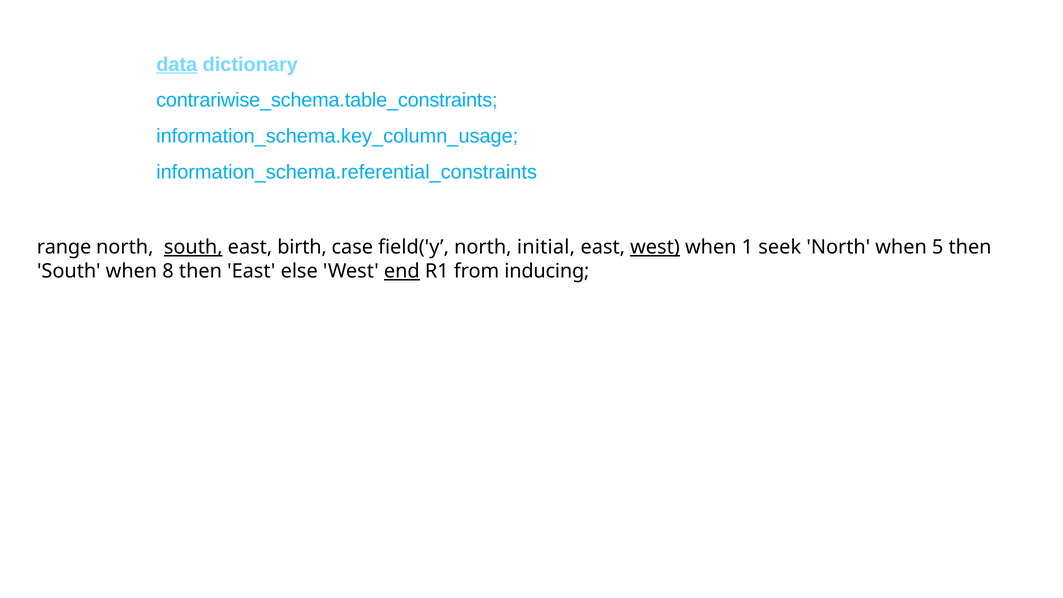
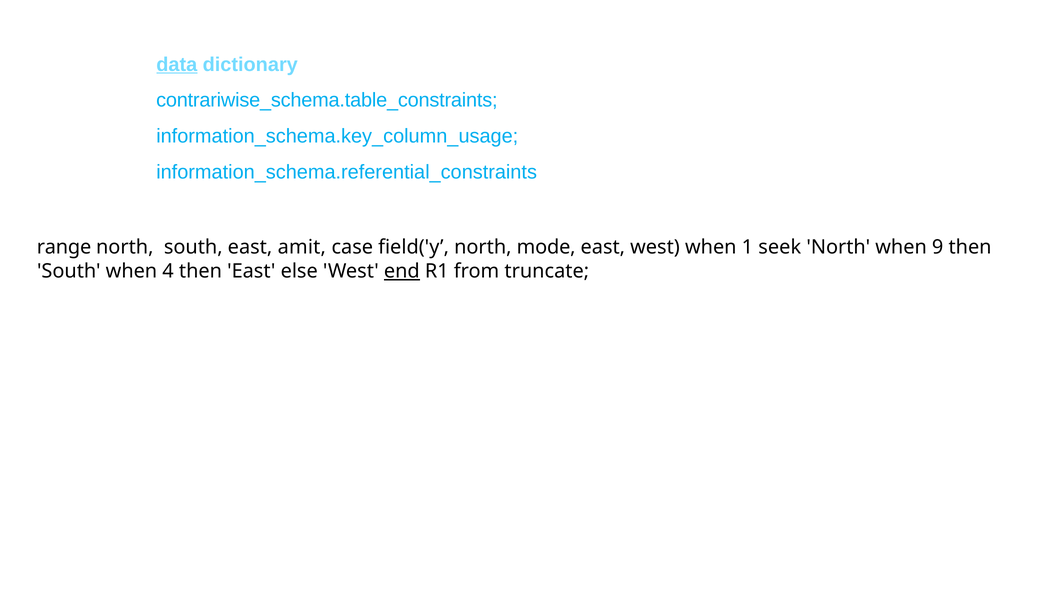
south underline: present -> none (193, 247)
birth: birth -> amit (302, 247)
initial: initial -> mode (546, 247)
west underline: present -> none (655, 247)
5: 5 -> 9 (938, 247)
8: 8 -> 4 (168, 271)
inducing: inducing -> truncate (547, 271)
